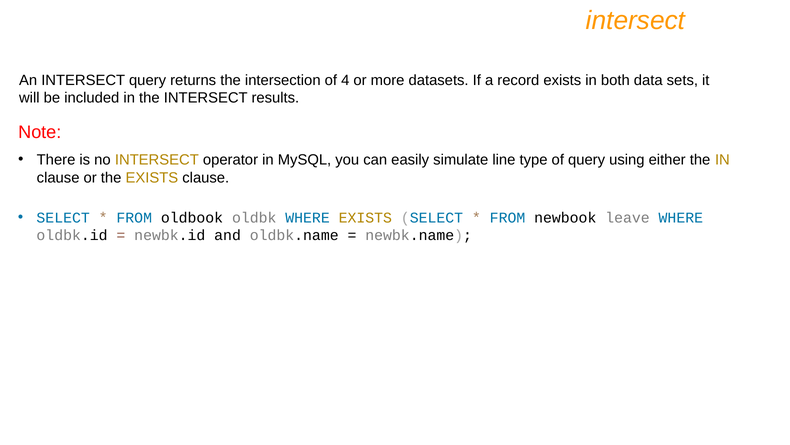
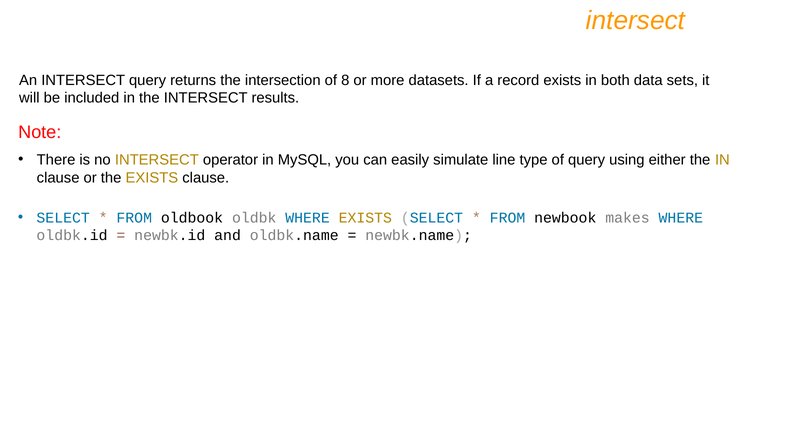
4: 4 -> 8 (345, 80)
leave: leave -> makes (627, 217)
